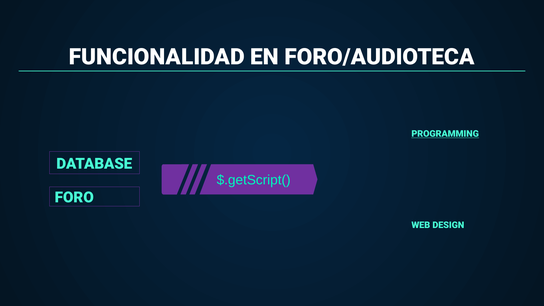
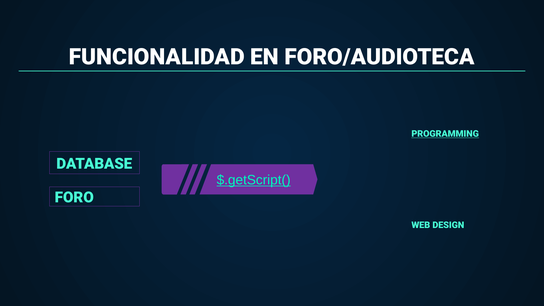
$.getScript( underline: none -> present (254, 180)
